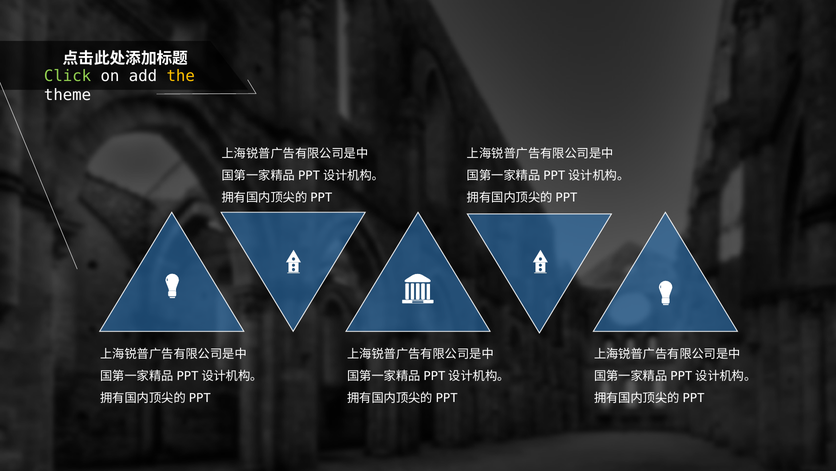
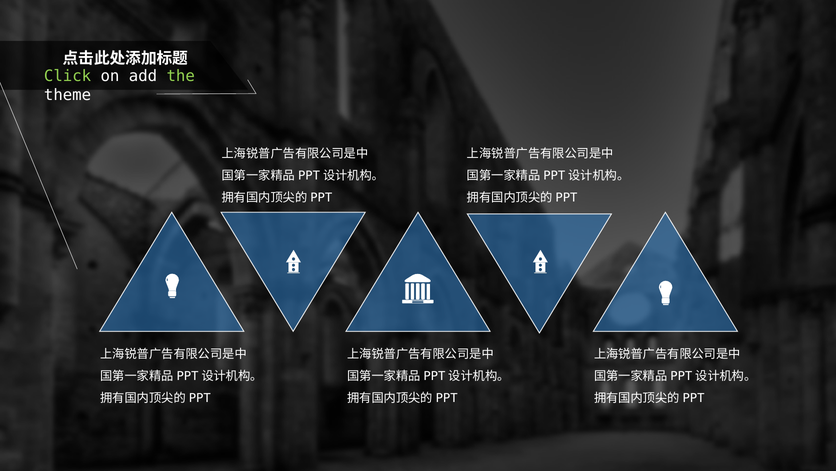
the colour: yellow -> light green (181, 76)
